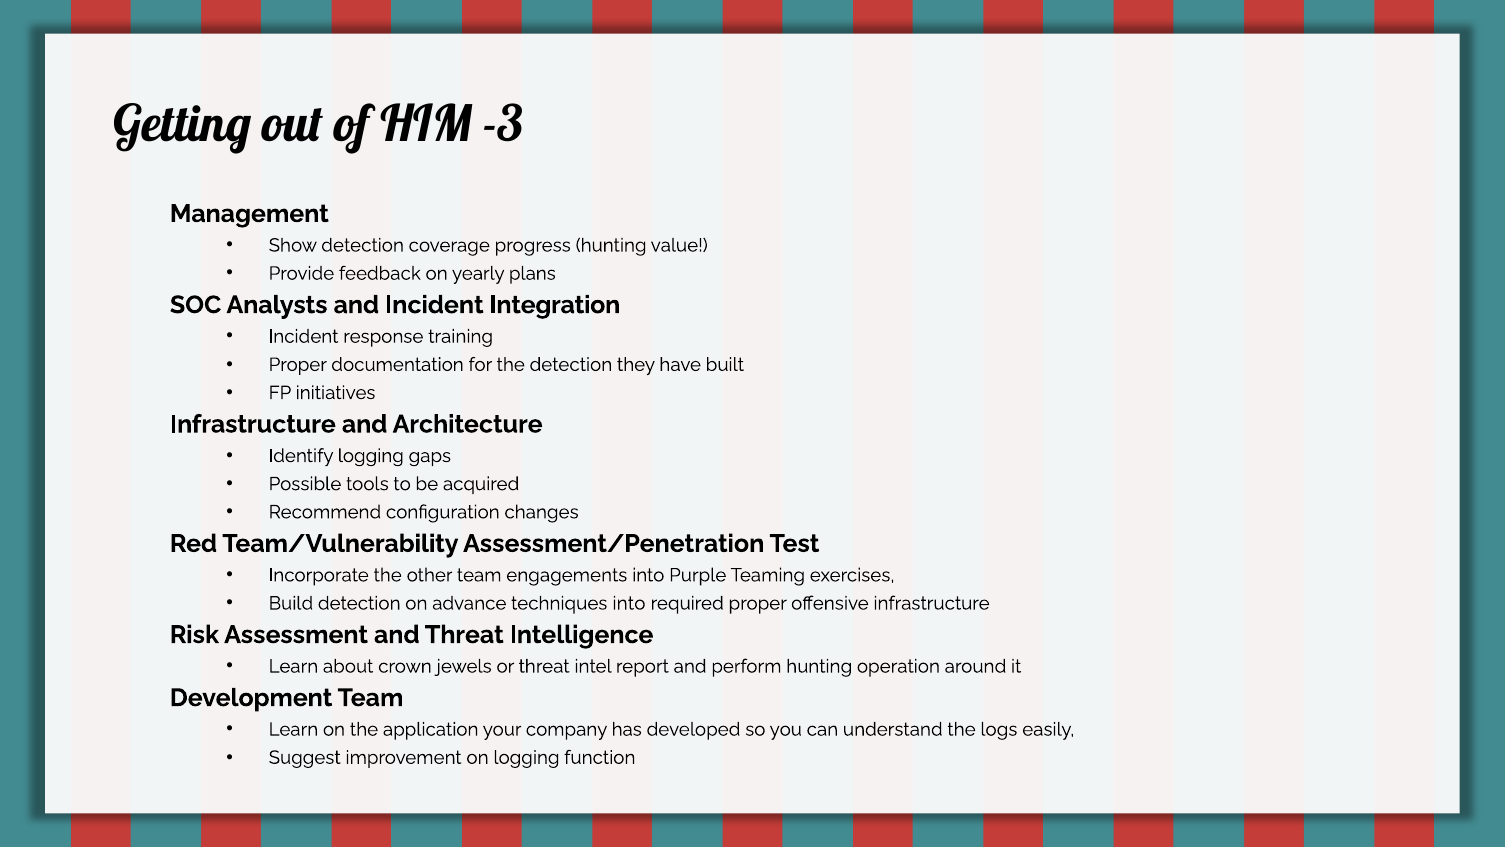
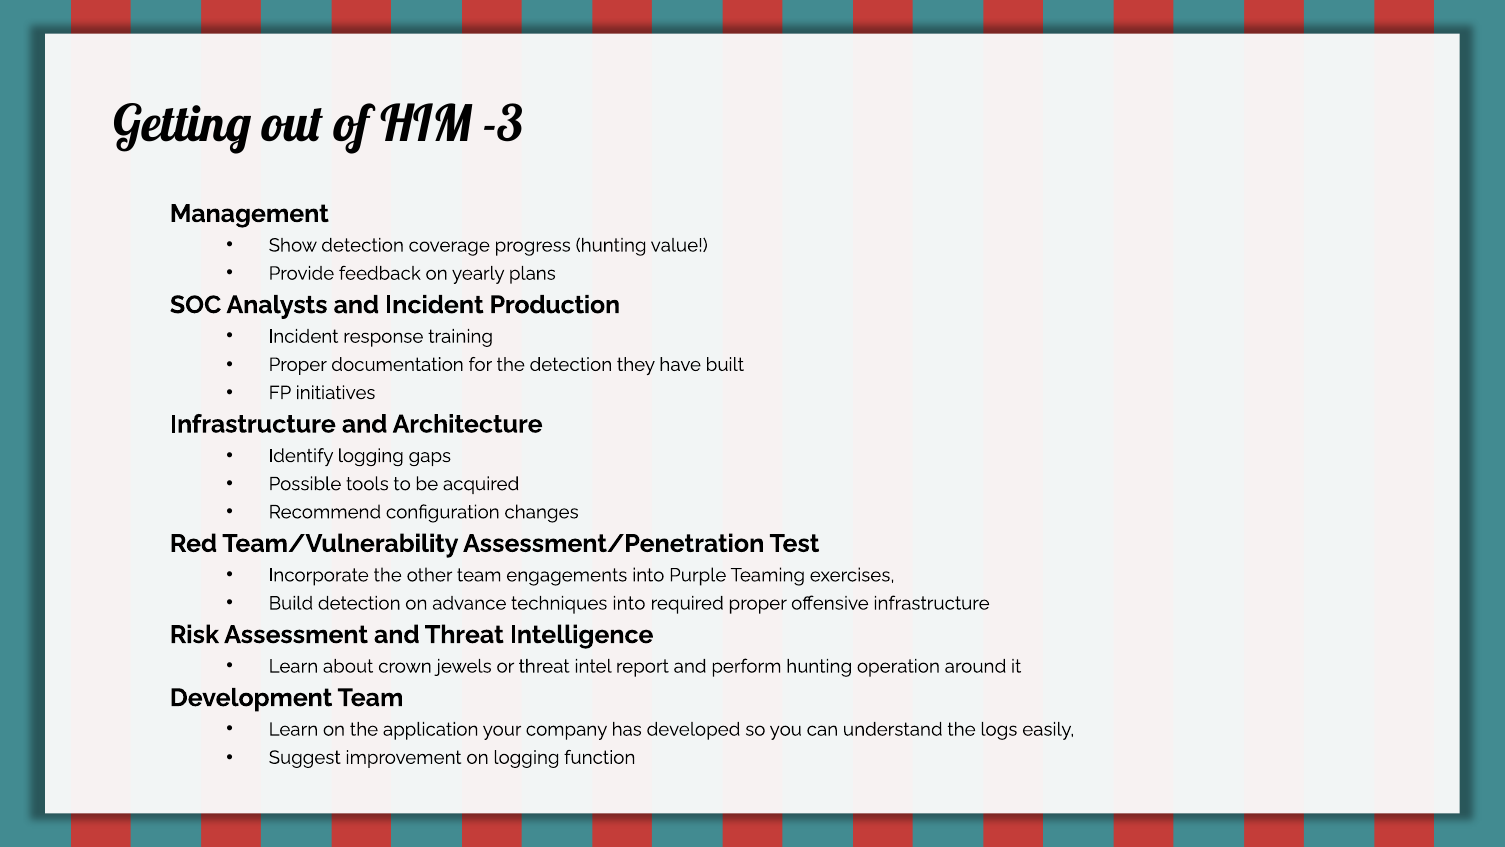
Integration: Integration -> Production (555, 305)
